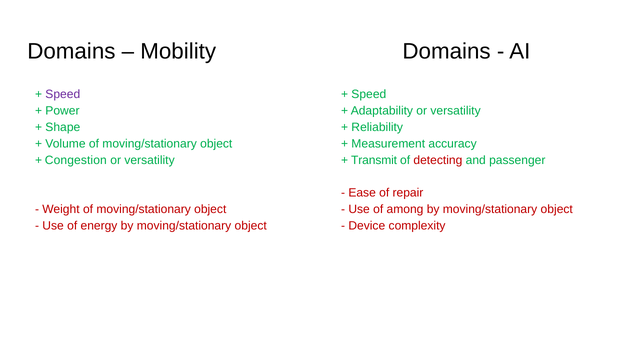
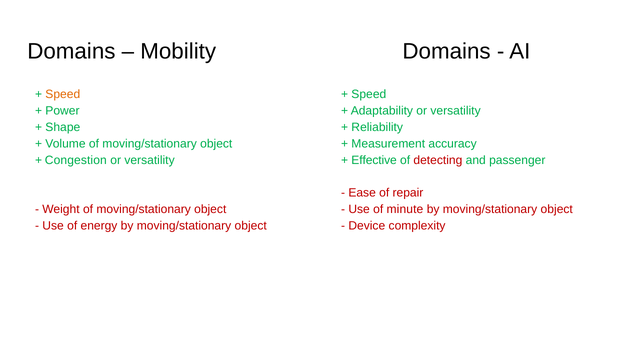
Speed colour: purple -> orange (63, 94)
Transmit: Transmit -> Effective (374, 160)
among: among -> minute (405, 210)
